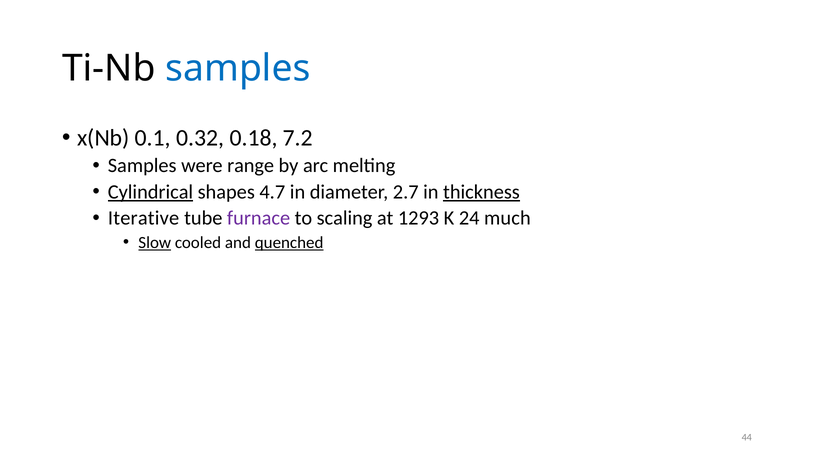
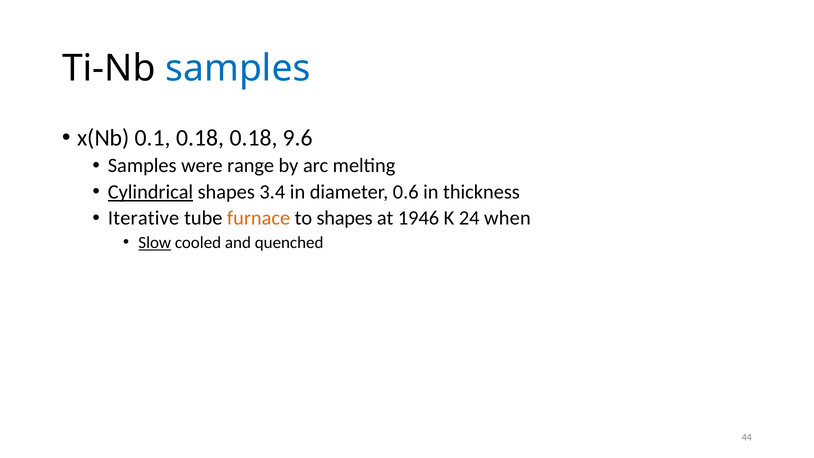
0.1 0.32: 0.32 -> 0.18 (200, 138)
7.2: 7.2 -> 9.6 (298, 138)
4.7: 4.7 -> 3.4 (272, 192)
2.7: 2.7 -> 0.6 (406, 192)
thickness underline: present -> none (481, 192)
furnace colour: purple -> orange (259, 218)
to scaling: scaling -> shapes (345, 218)
1293: 1293 -> 1946 (419, 218)
much: much -> when (507, 218)
quenched underline: present -> none (289, 242)
